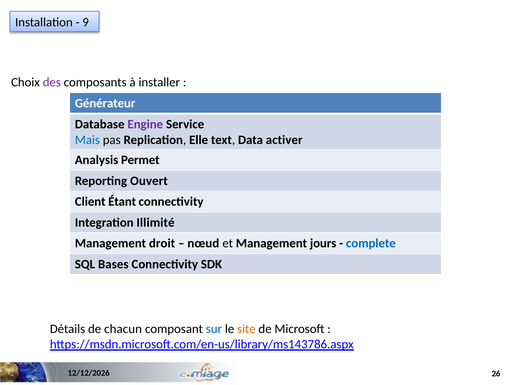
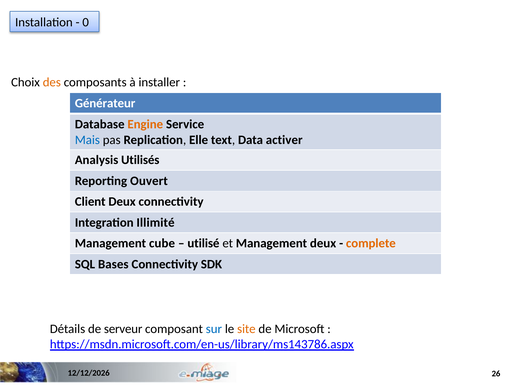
9: 9 -> 0 (86, 22)
des colour: purple -> orange (52, 82)
Engine colour: purple -> orange (145, 124)
Permet: Permet -> Utilisés (140, 160)
Client Étant: Étant -> Deux (122, 202)
droit: droit -> cube (162, 243)
nœud: nœud -> utilisé (203, 243)
Management jours: jours -> deux (323, 243)
complete colour: blue -> orange (371, 243)
chacun: chacun -> serveur (123, 329)
